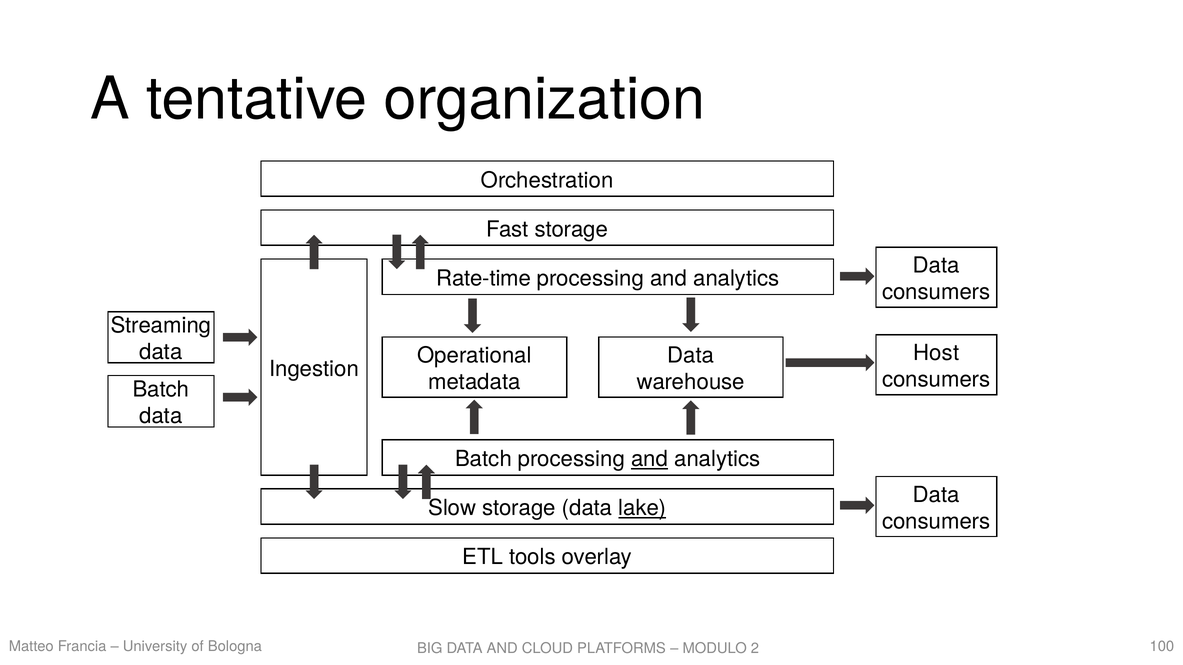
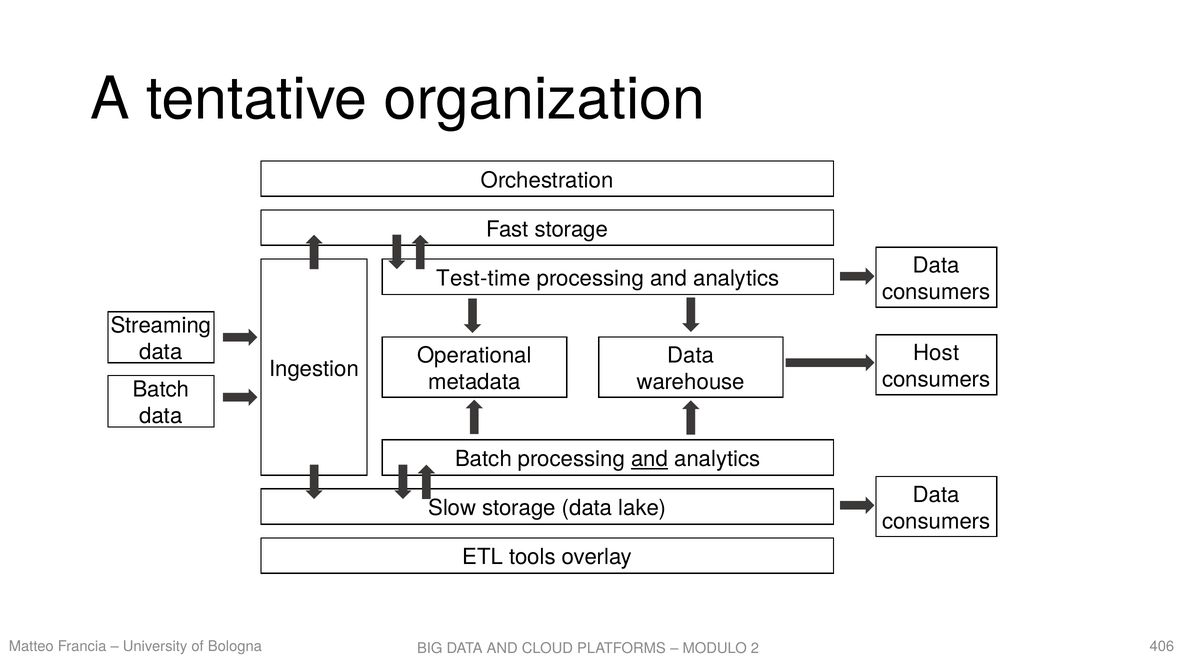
Rate-time: Rate-time -> Test-time (483, 278)
lake underline: present -> none (642, 508)
100: 100 -> 406 (1162, 647)
